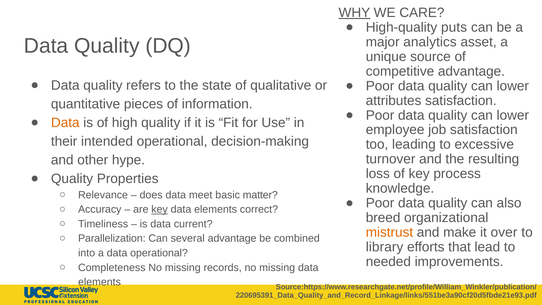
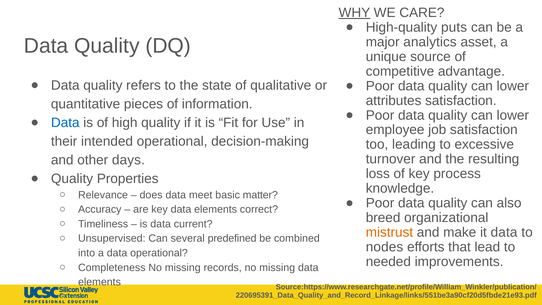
Data colour: orange -> blue (65, 123)
hype: hype -> days (128, 160)
key underline: present -> none (160, 209)
it over: over -> data (504, 232)
Parallelization: Parallelization -> Unsupervised (112, 238)
several advantage: advantage -> predefined (232, 238)
library: library -> nodes (385, 247)
